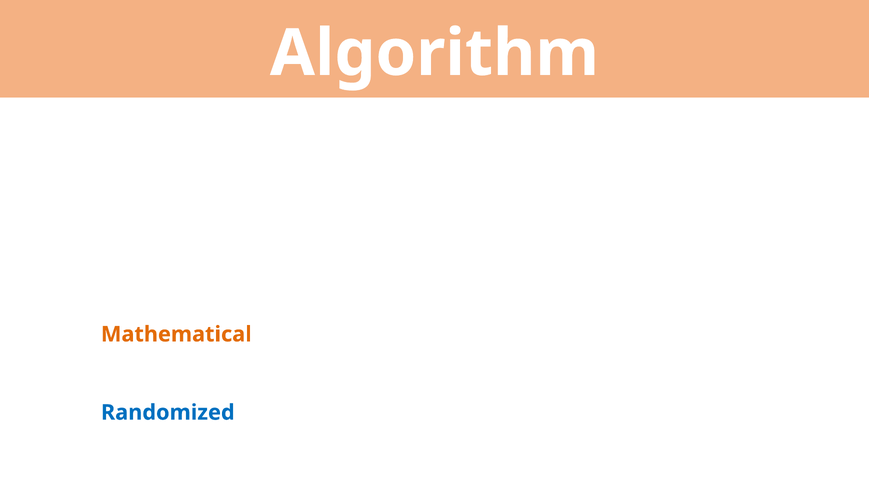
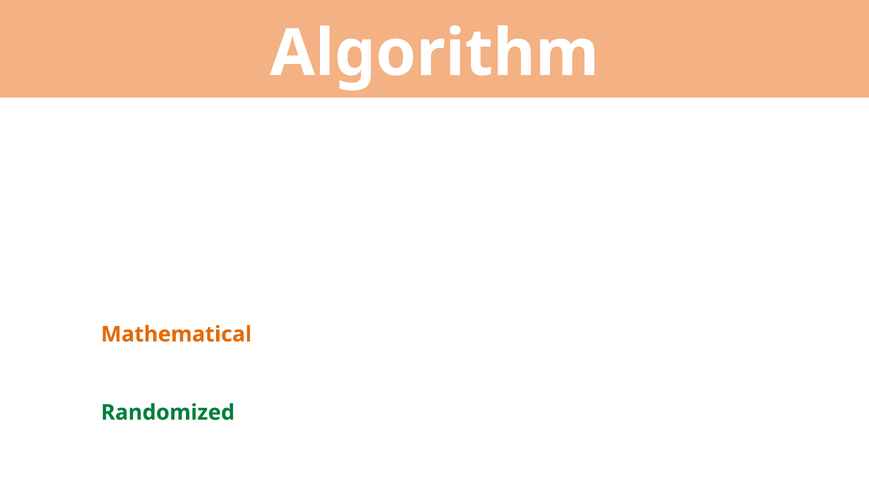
Randomized colour: blue -> green (168, 412)
